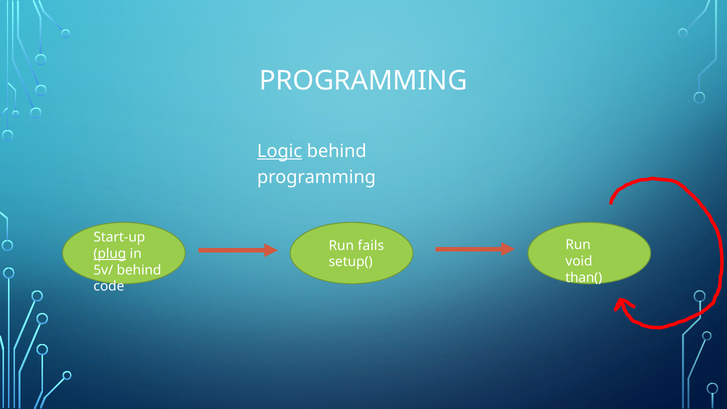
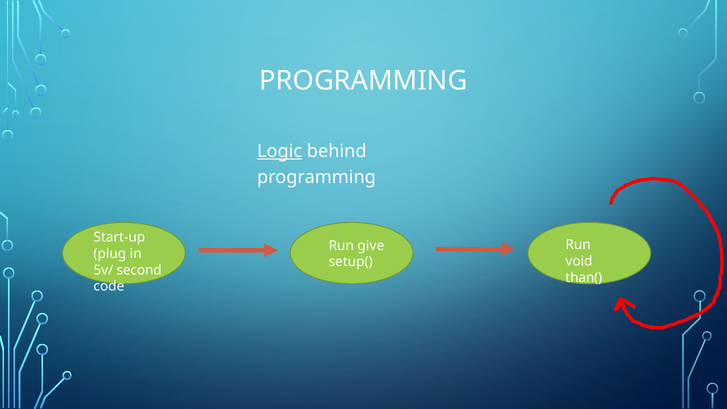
fails: fails -> give (371, 246)
plug underline: present -> none (110, 254)
5v/ behind: behind -> second (139, 270)
